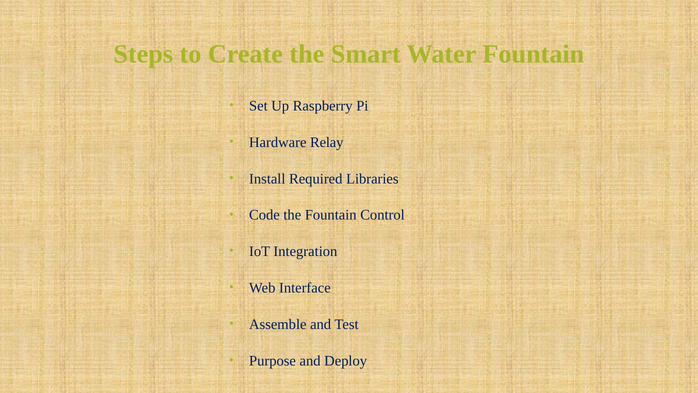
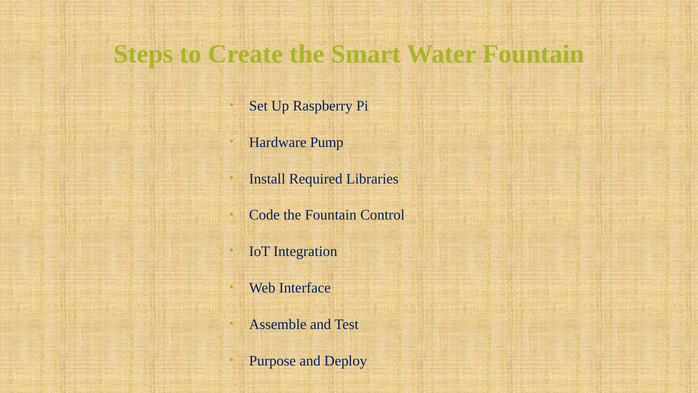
Relay: Relay -> Pump (327, 142)
